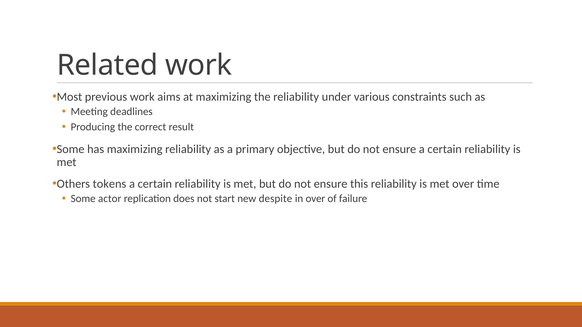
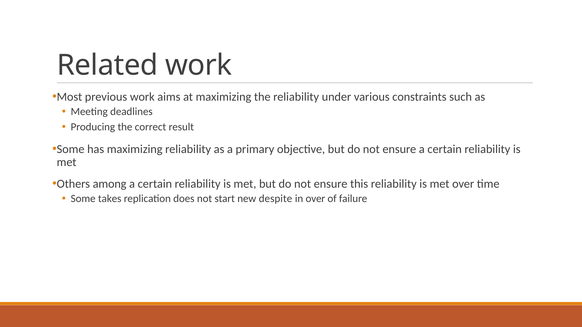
tokens: tokens -> among (110, 184)
actor: actor -> takes (110, 199)
